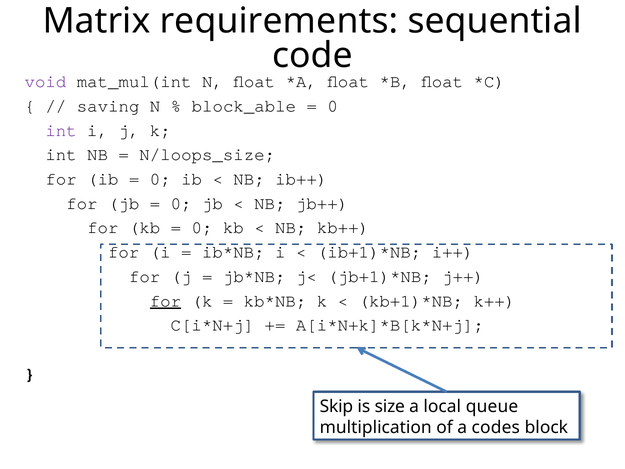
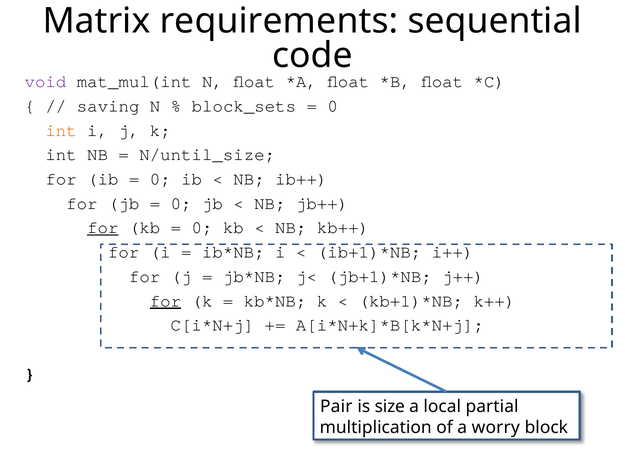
block_able: block_able -> block_sets (244, 106)
int colour: purple -> orange (61, 130)
N/loops_size: N/loops_size -> N/until_size (207, 155)
for underline: none -> present (103, 228)
Skip: Skip -> Pair (336, 406)
queue: queue -> partial (492, 406)
codes: codes -> worry (496, 427)
